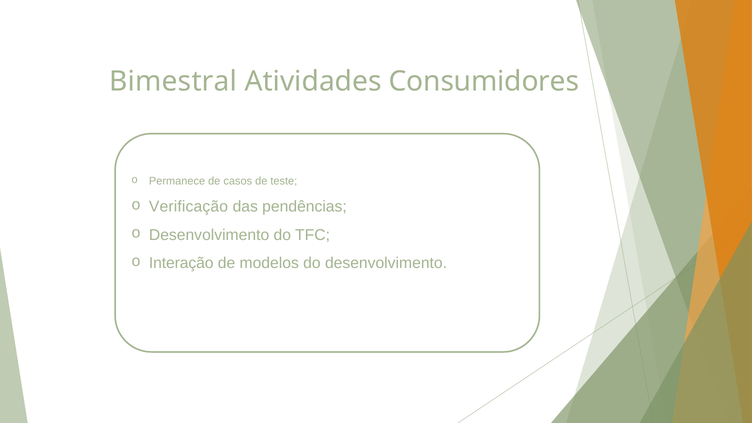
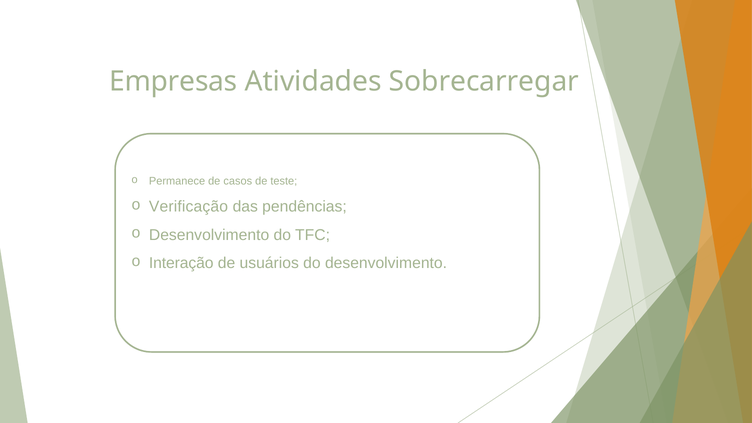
Bimestral: Bimestral -> Empresas (173, 81)
Consumidores: Consumidores -> Sobrecarregar (484, 81)
modelos: modelos -> usuários (269, 263)
